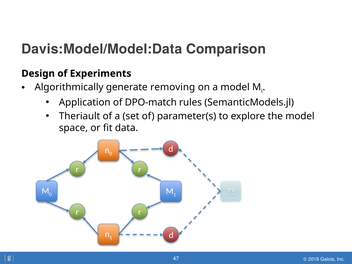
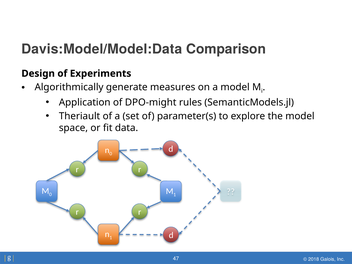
removing: removing -> measures (173, 87)
DPO-match: DPO-match -> DPO-might (151, 103)
